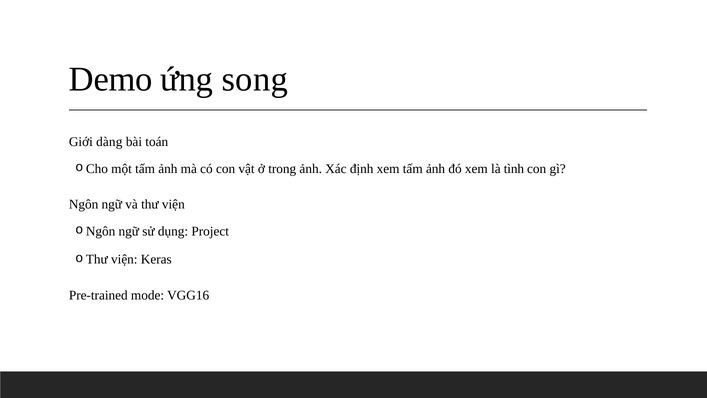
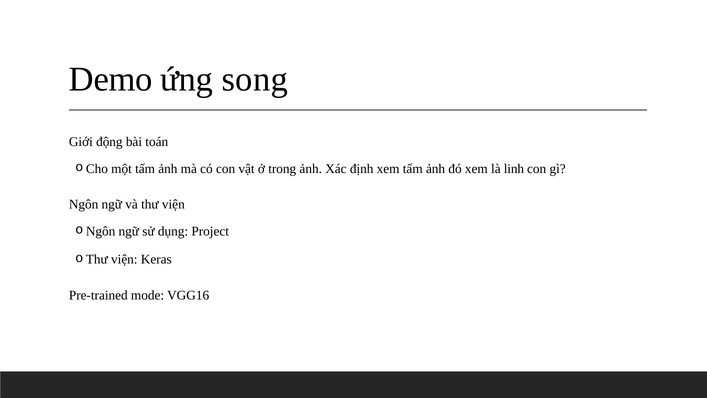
dàng: dàng -> động (109, 142)
tình: tình -> linh (514, 169)
